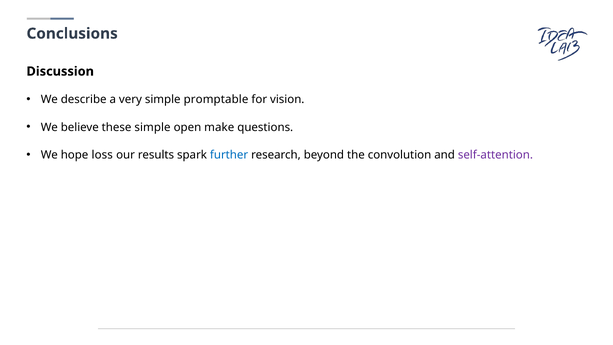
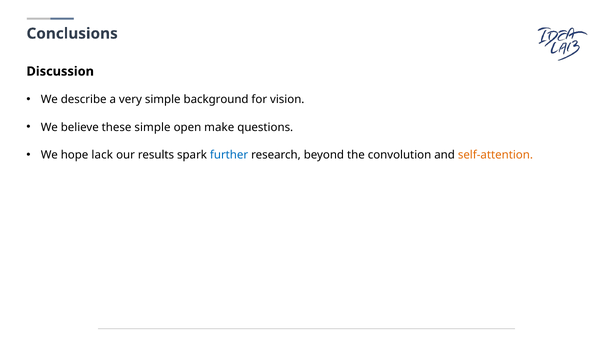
promptable: promptable -> background (216, 100)
loss: loss -> lack (102, 155)
self-attention colour: purple -> orange (495, 155)
